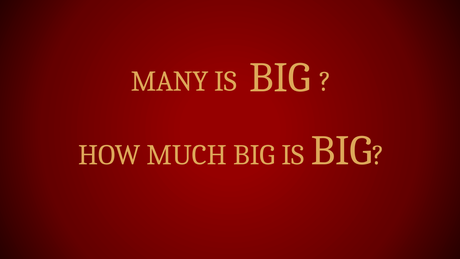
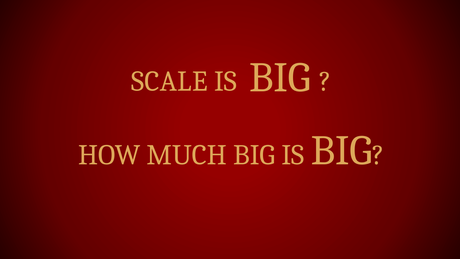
MANY: MANY -> SCALE (169, 81)
